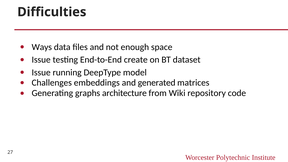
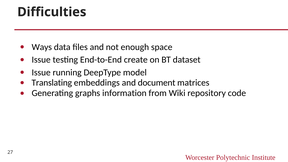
Challenges: Challenges -> Translating (52, 83)
generated: generated -> document (157, 83)
architecture: architecture -> information (124, 93)
